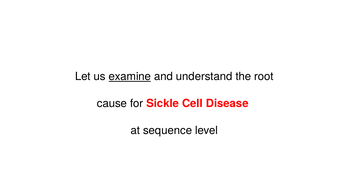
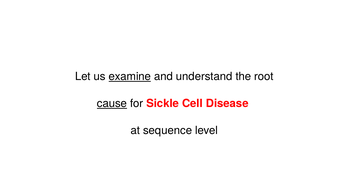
cause underline: none -> present (112, 104)
